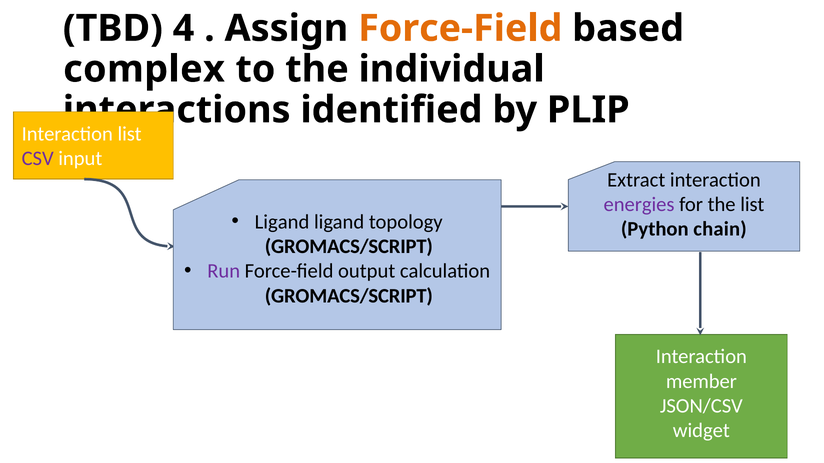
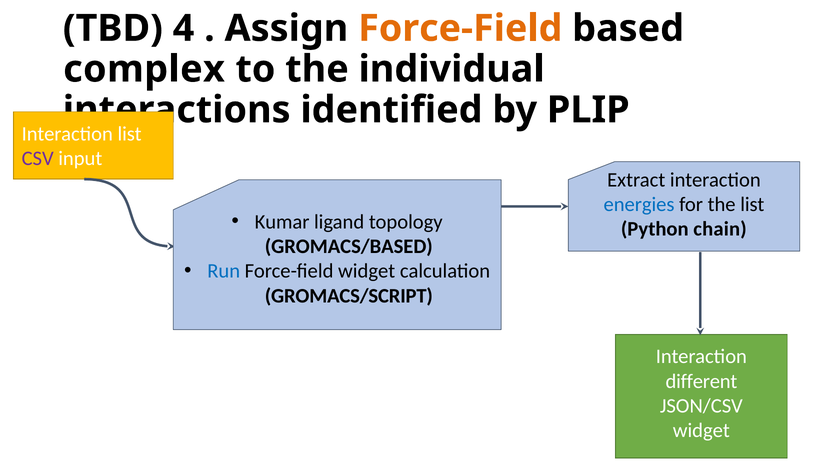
energies colour: purple -> blue (639, 205)
Ligand: Ligand -> Kumar (282, 222)
GROMACS/SCRIPT: GROMACS/SCRIPT -> GROMACS/BASED (349, 247)
Run colour: purple -> blue (224, 271)
Force-field output: output -> widget (367, 271)
member: member -> different (701, 382)
